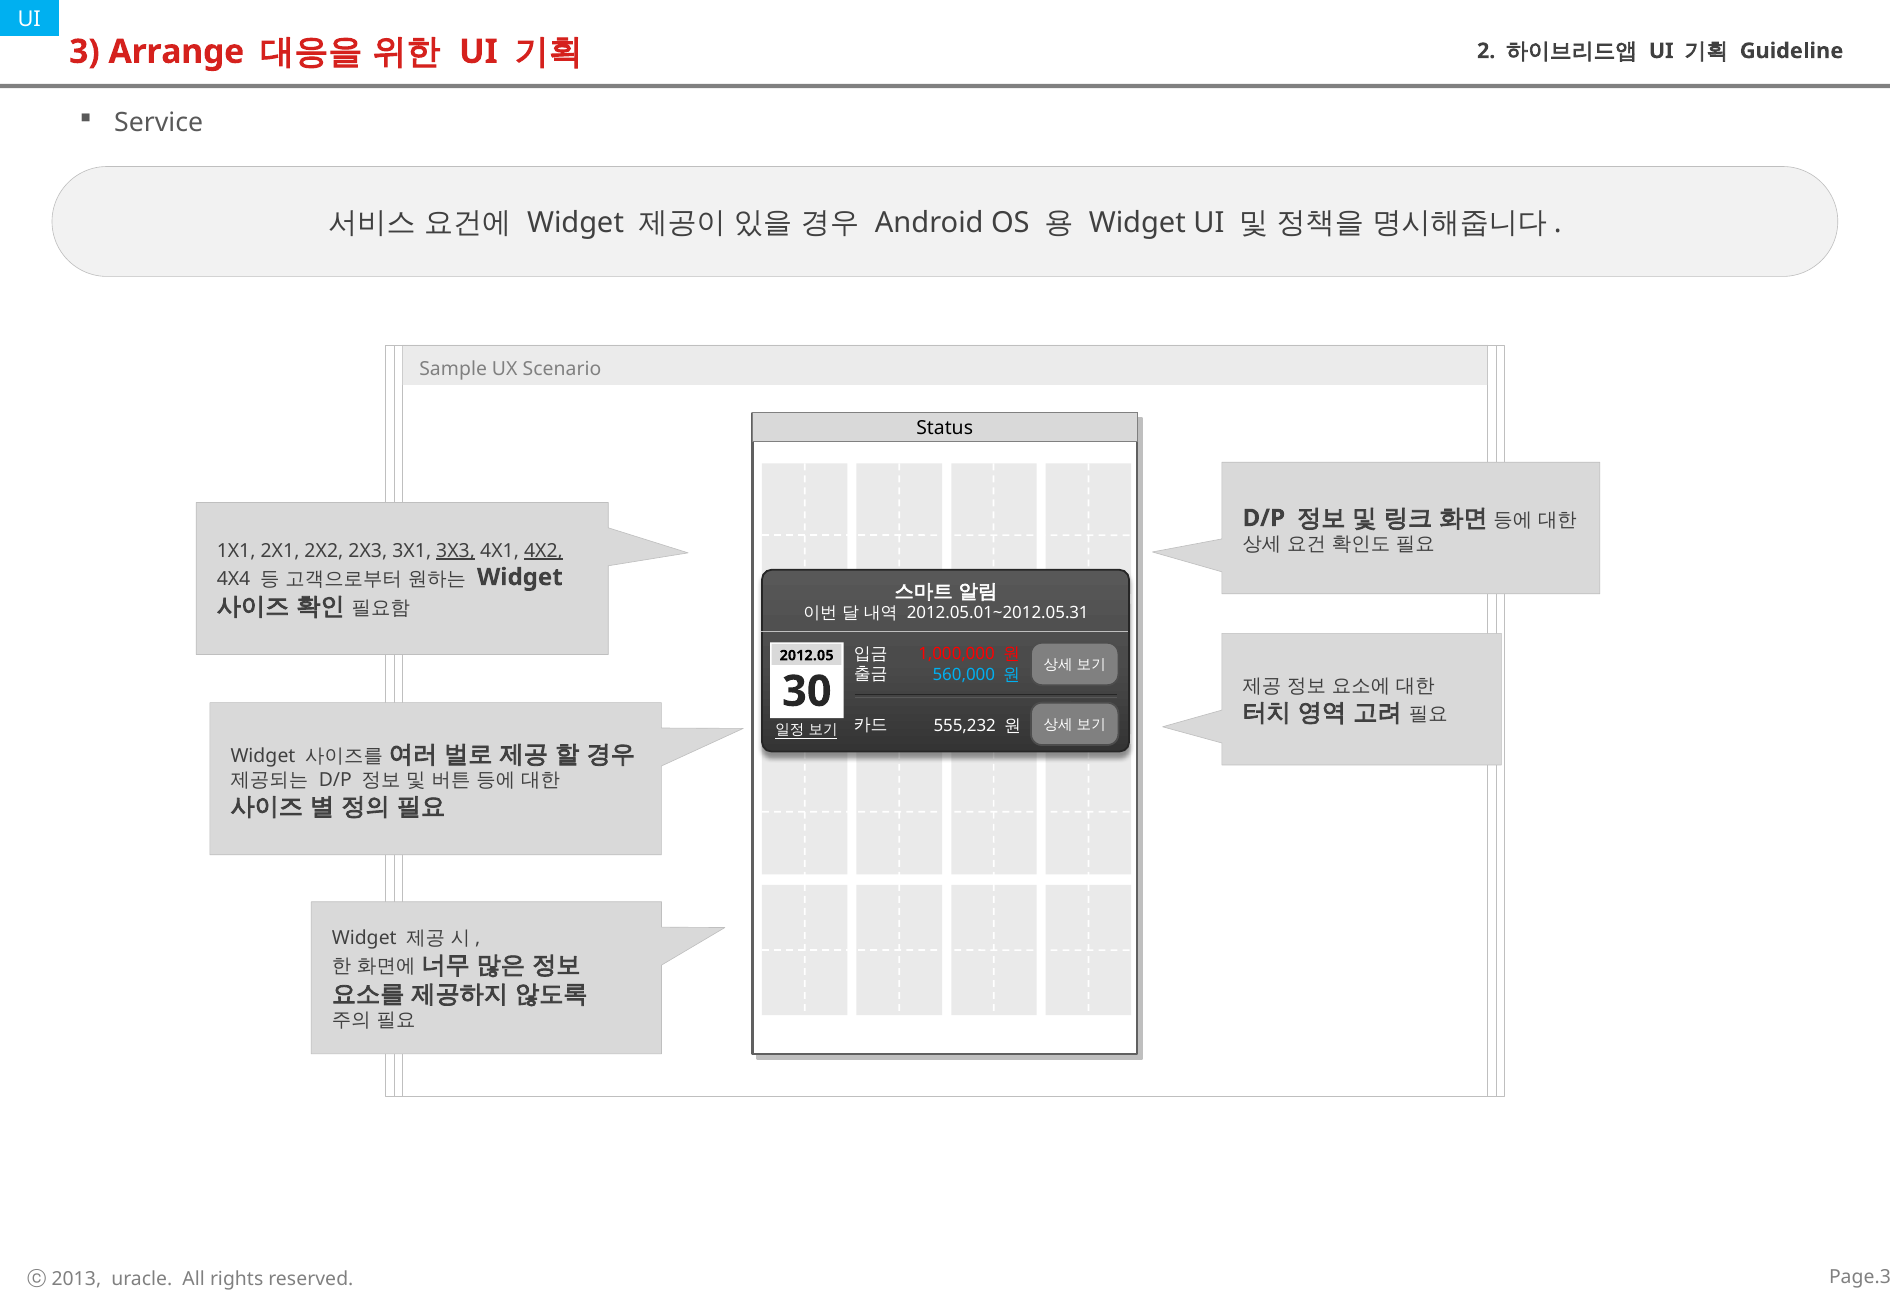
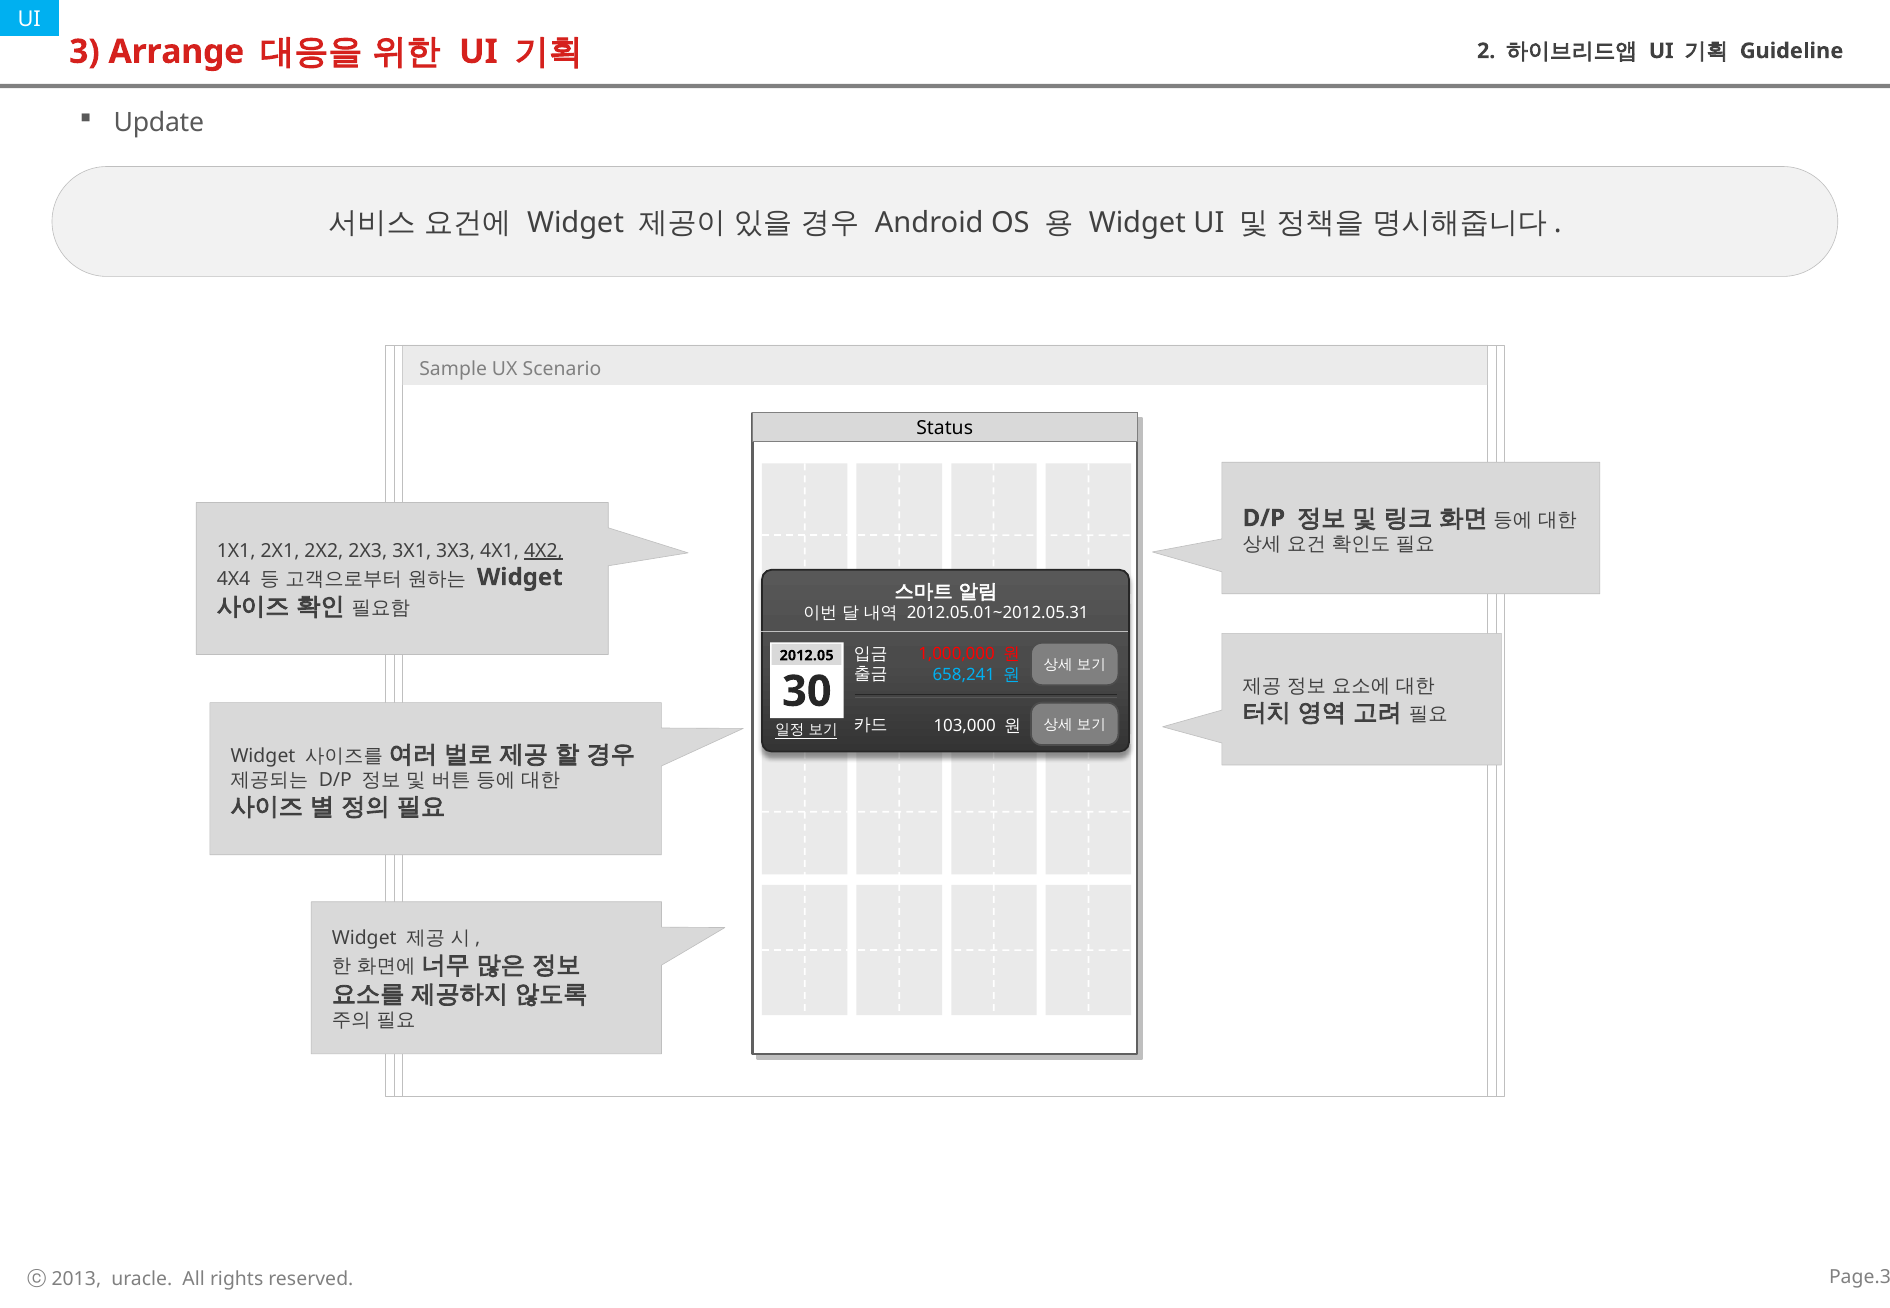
Service: Service -> Update (159, 123)
3X3 underline: present -> none (456, 551)
560,000: 560,000 -> 658,241 (964, 675)
555,232: 555,232 -> 103,000 (965, 726)
